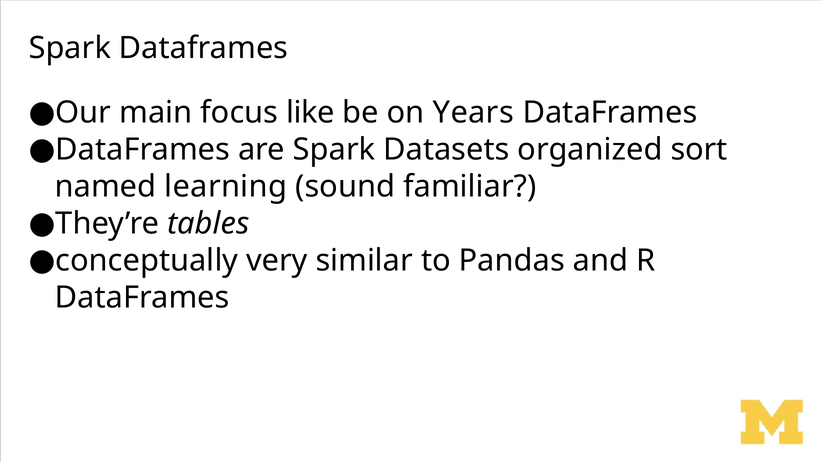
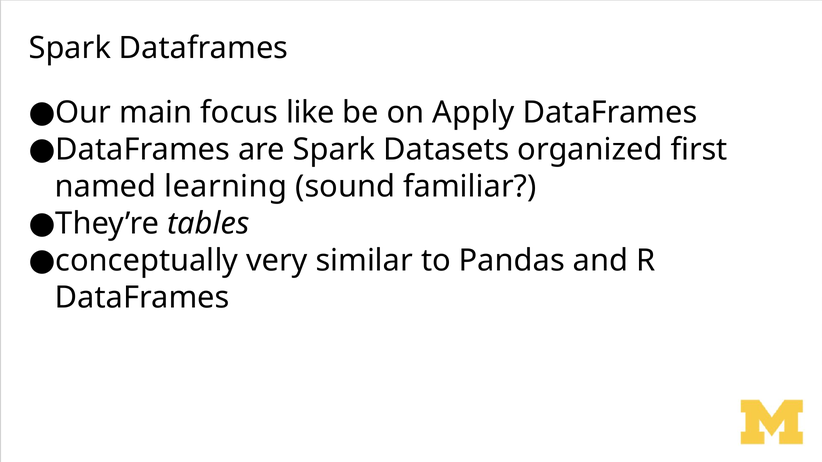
Years: Years -> Apply (473, 113)
sort: sort -> first (699, 150)
